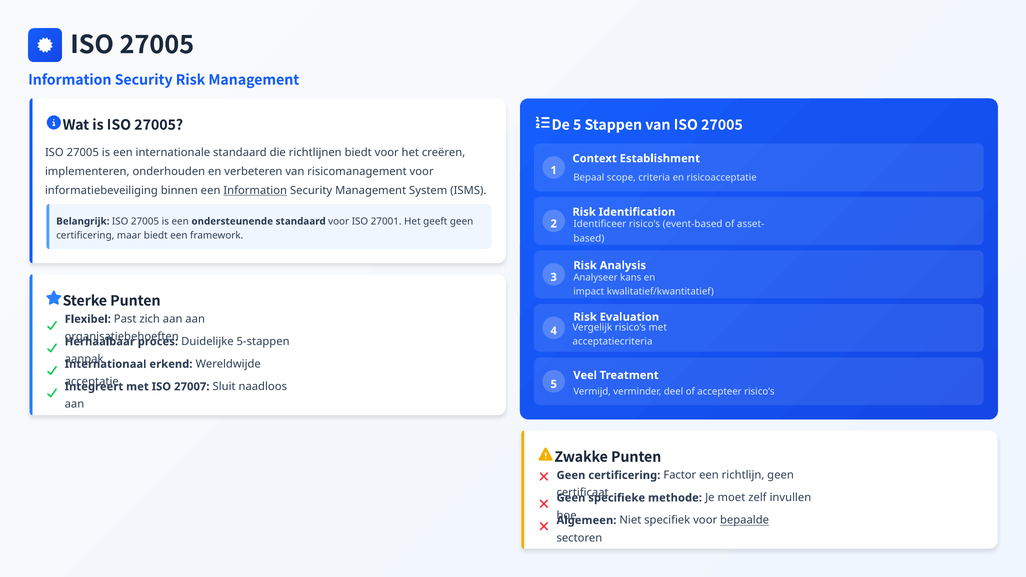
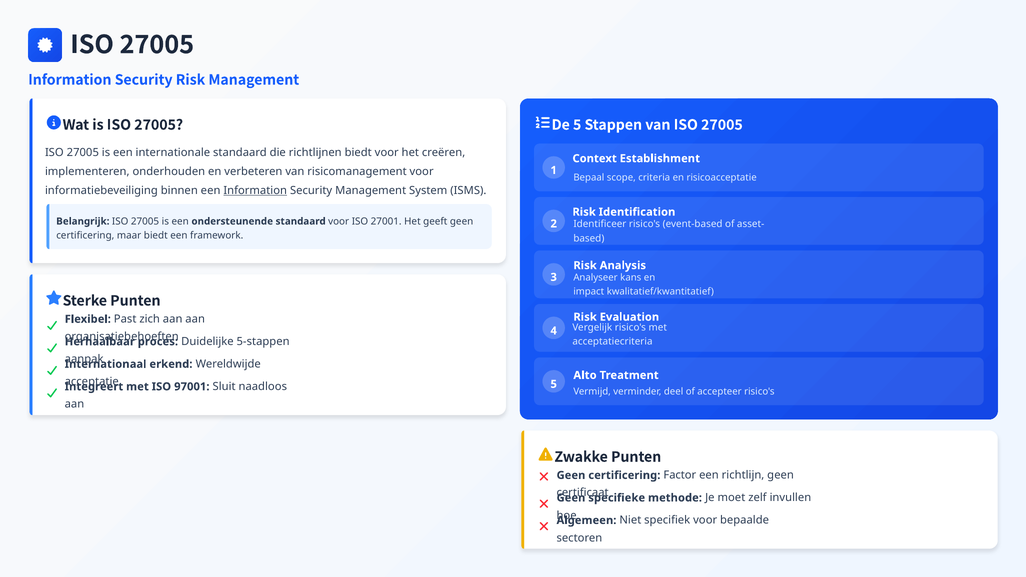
Veel: Veel -> Alto (585, 375)
27007: 27007 -> 97001 (192, 387)
bepaalde underline: present -> none (745, 520)
